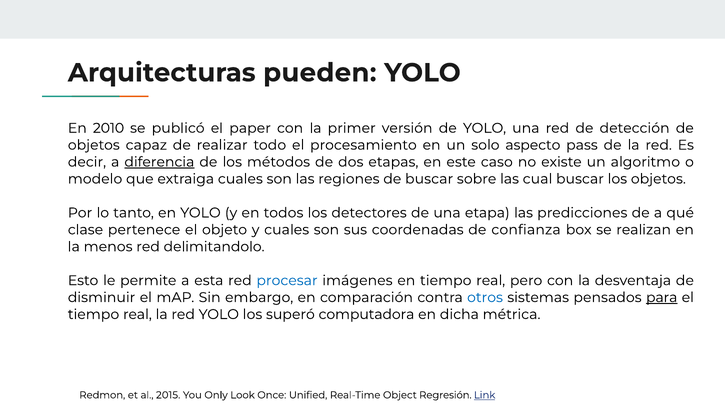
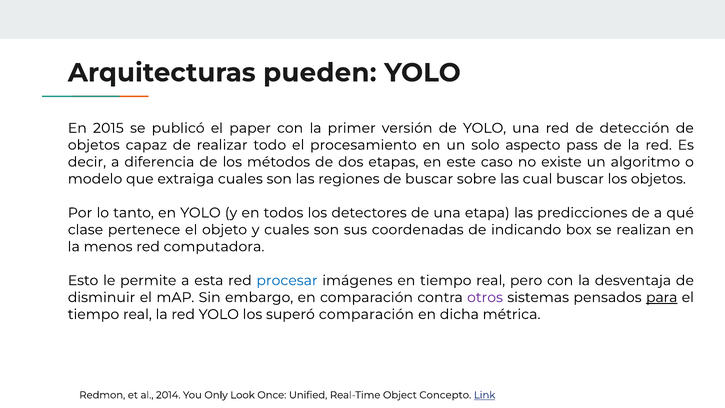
2010: 2010 -> 2015 (108, 128)
diferencia underline: present -> none (159, 162)
confianza: confianza -> indicando (526, 230)
delimitandolo: delimitandolo -> computadora (214, 247)
otros colour: blue -> purple (485, 297)
superó computadora: computadora -> comparación (366, 314)
2015: 2015 -> 2014 (168, 395)
Regresión: Regresión -> Concepto (445, 395)
